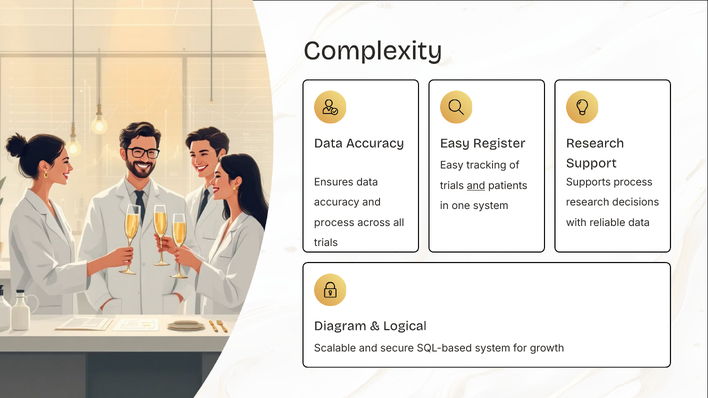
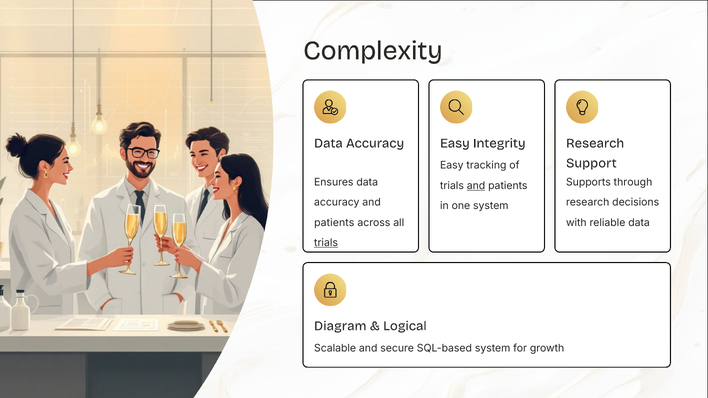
Register: Register -> Integrity (499, 143)
Supports process: process -> through (633, 182)
process: process -> patients (334, 223)
trials underline: none -> present (326, 243)
